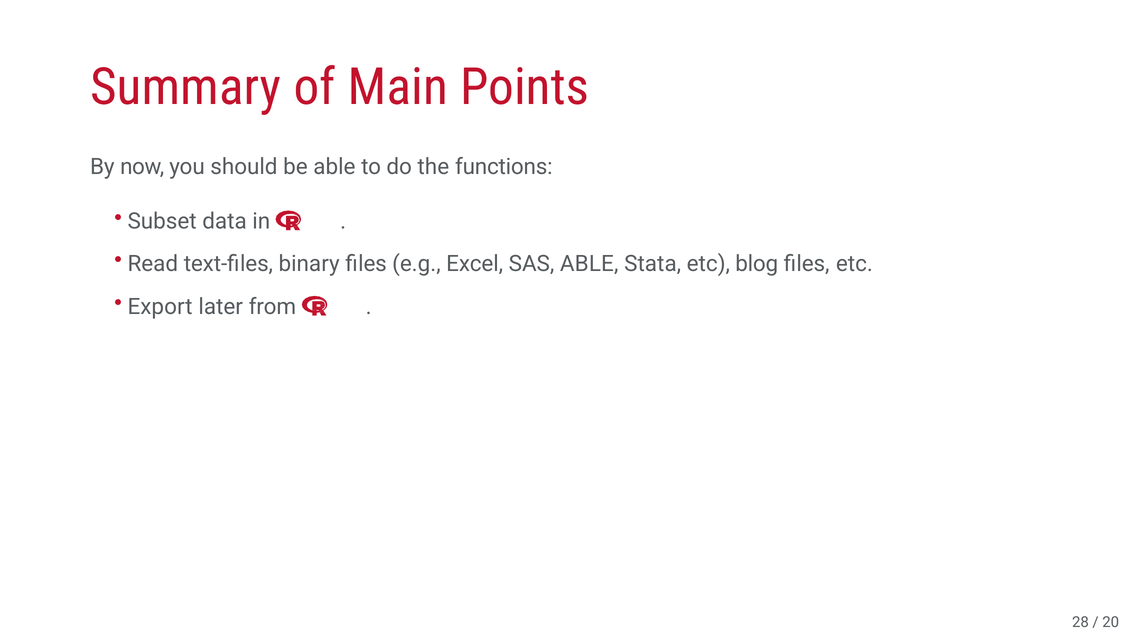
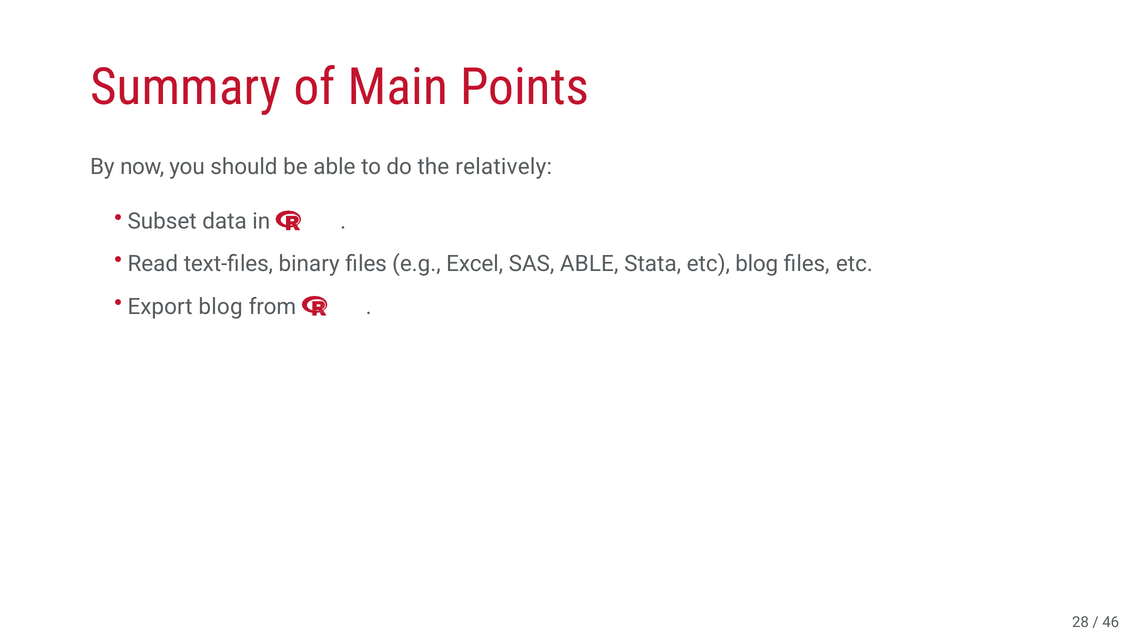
functions: functions -> relatively (504, 167)
Export later: later -> blog (221, 307)
20: 20 -> 46 (1111, 622)
